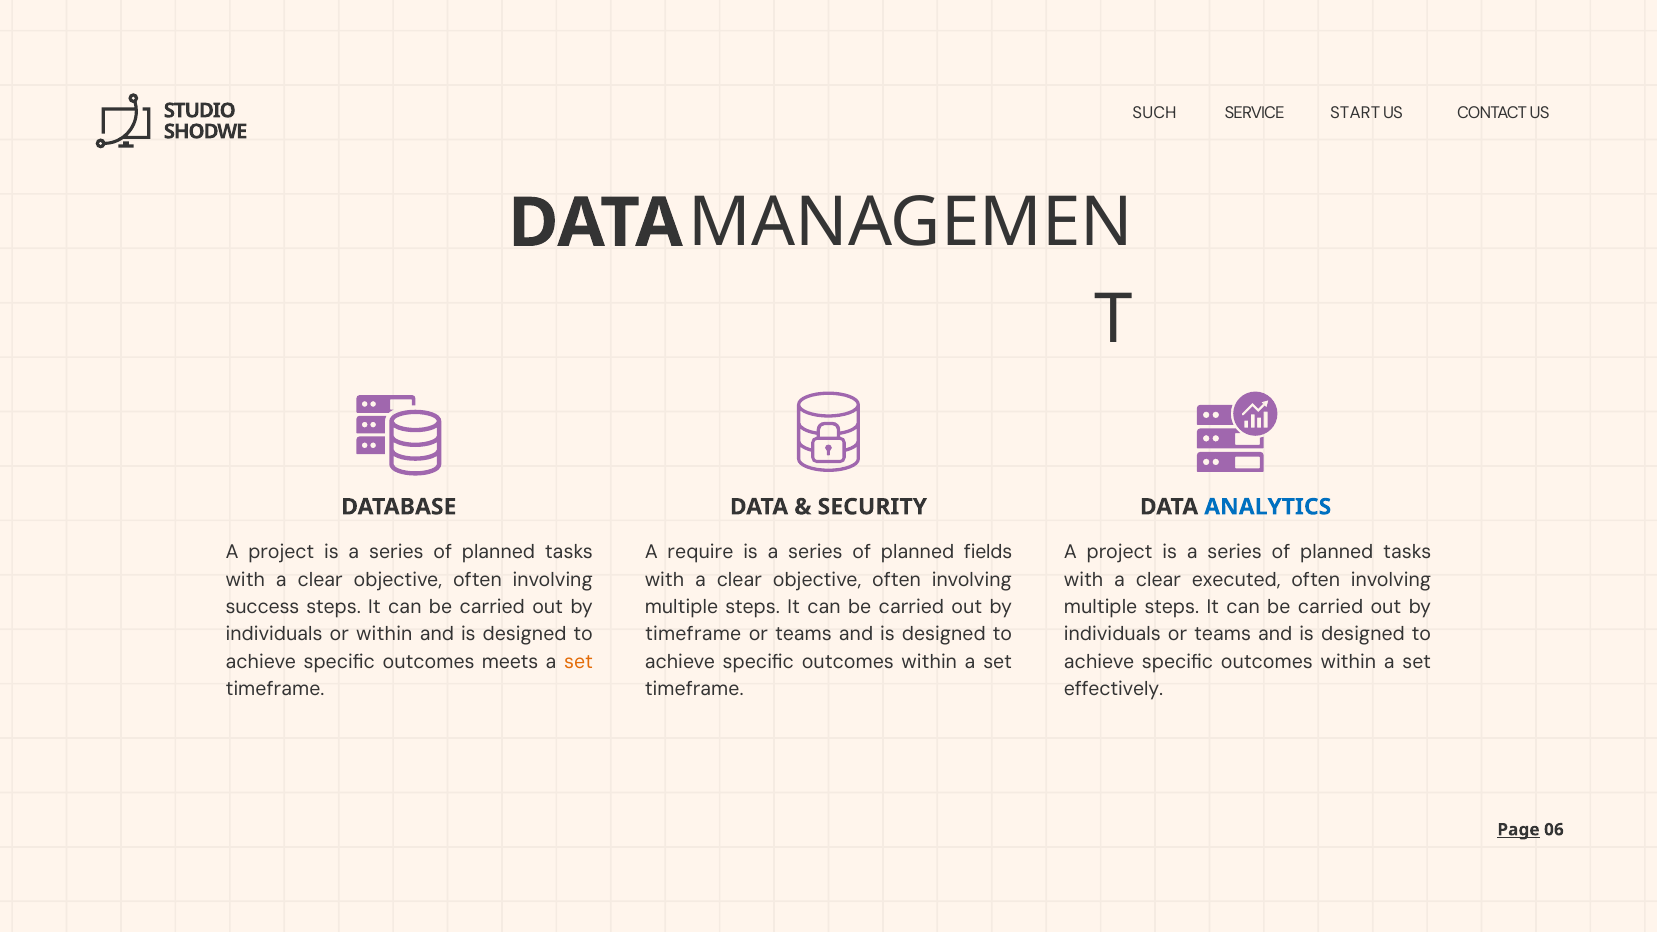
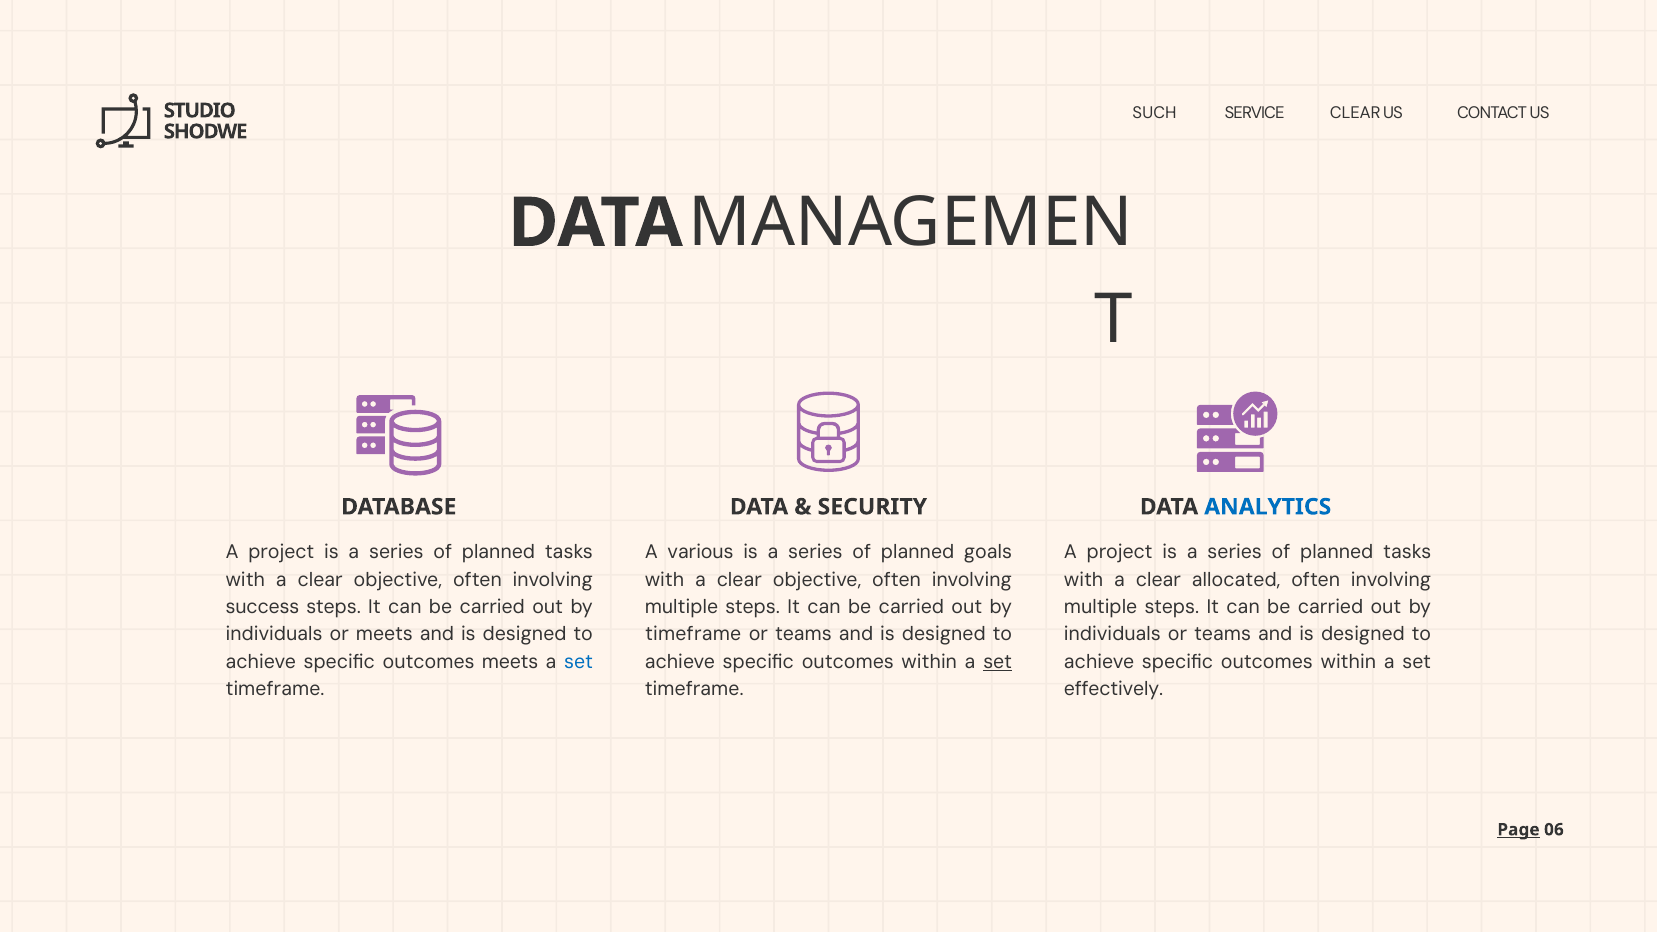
SERVICE START: START -> CLEAR (1355, 113)
require: require -> various (701, 552)
fields: fields -> goals (988, 552)
executed: executed -> allocated (1236, 580)
or within: within -> meets (384, 634)
set colour: orange -> blue (579, 662)
set underline: none -> present (998, 662)
